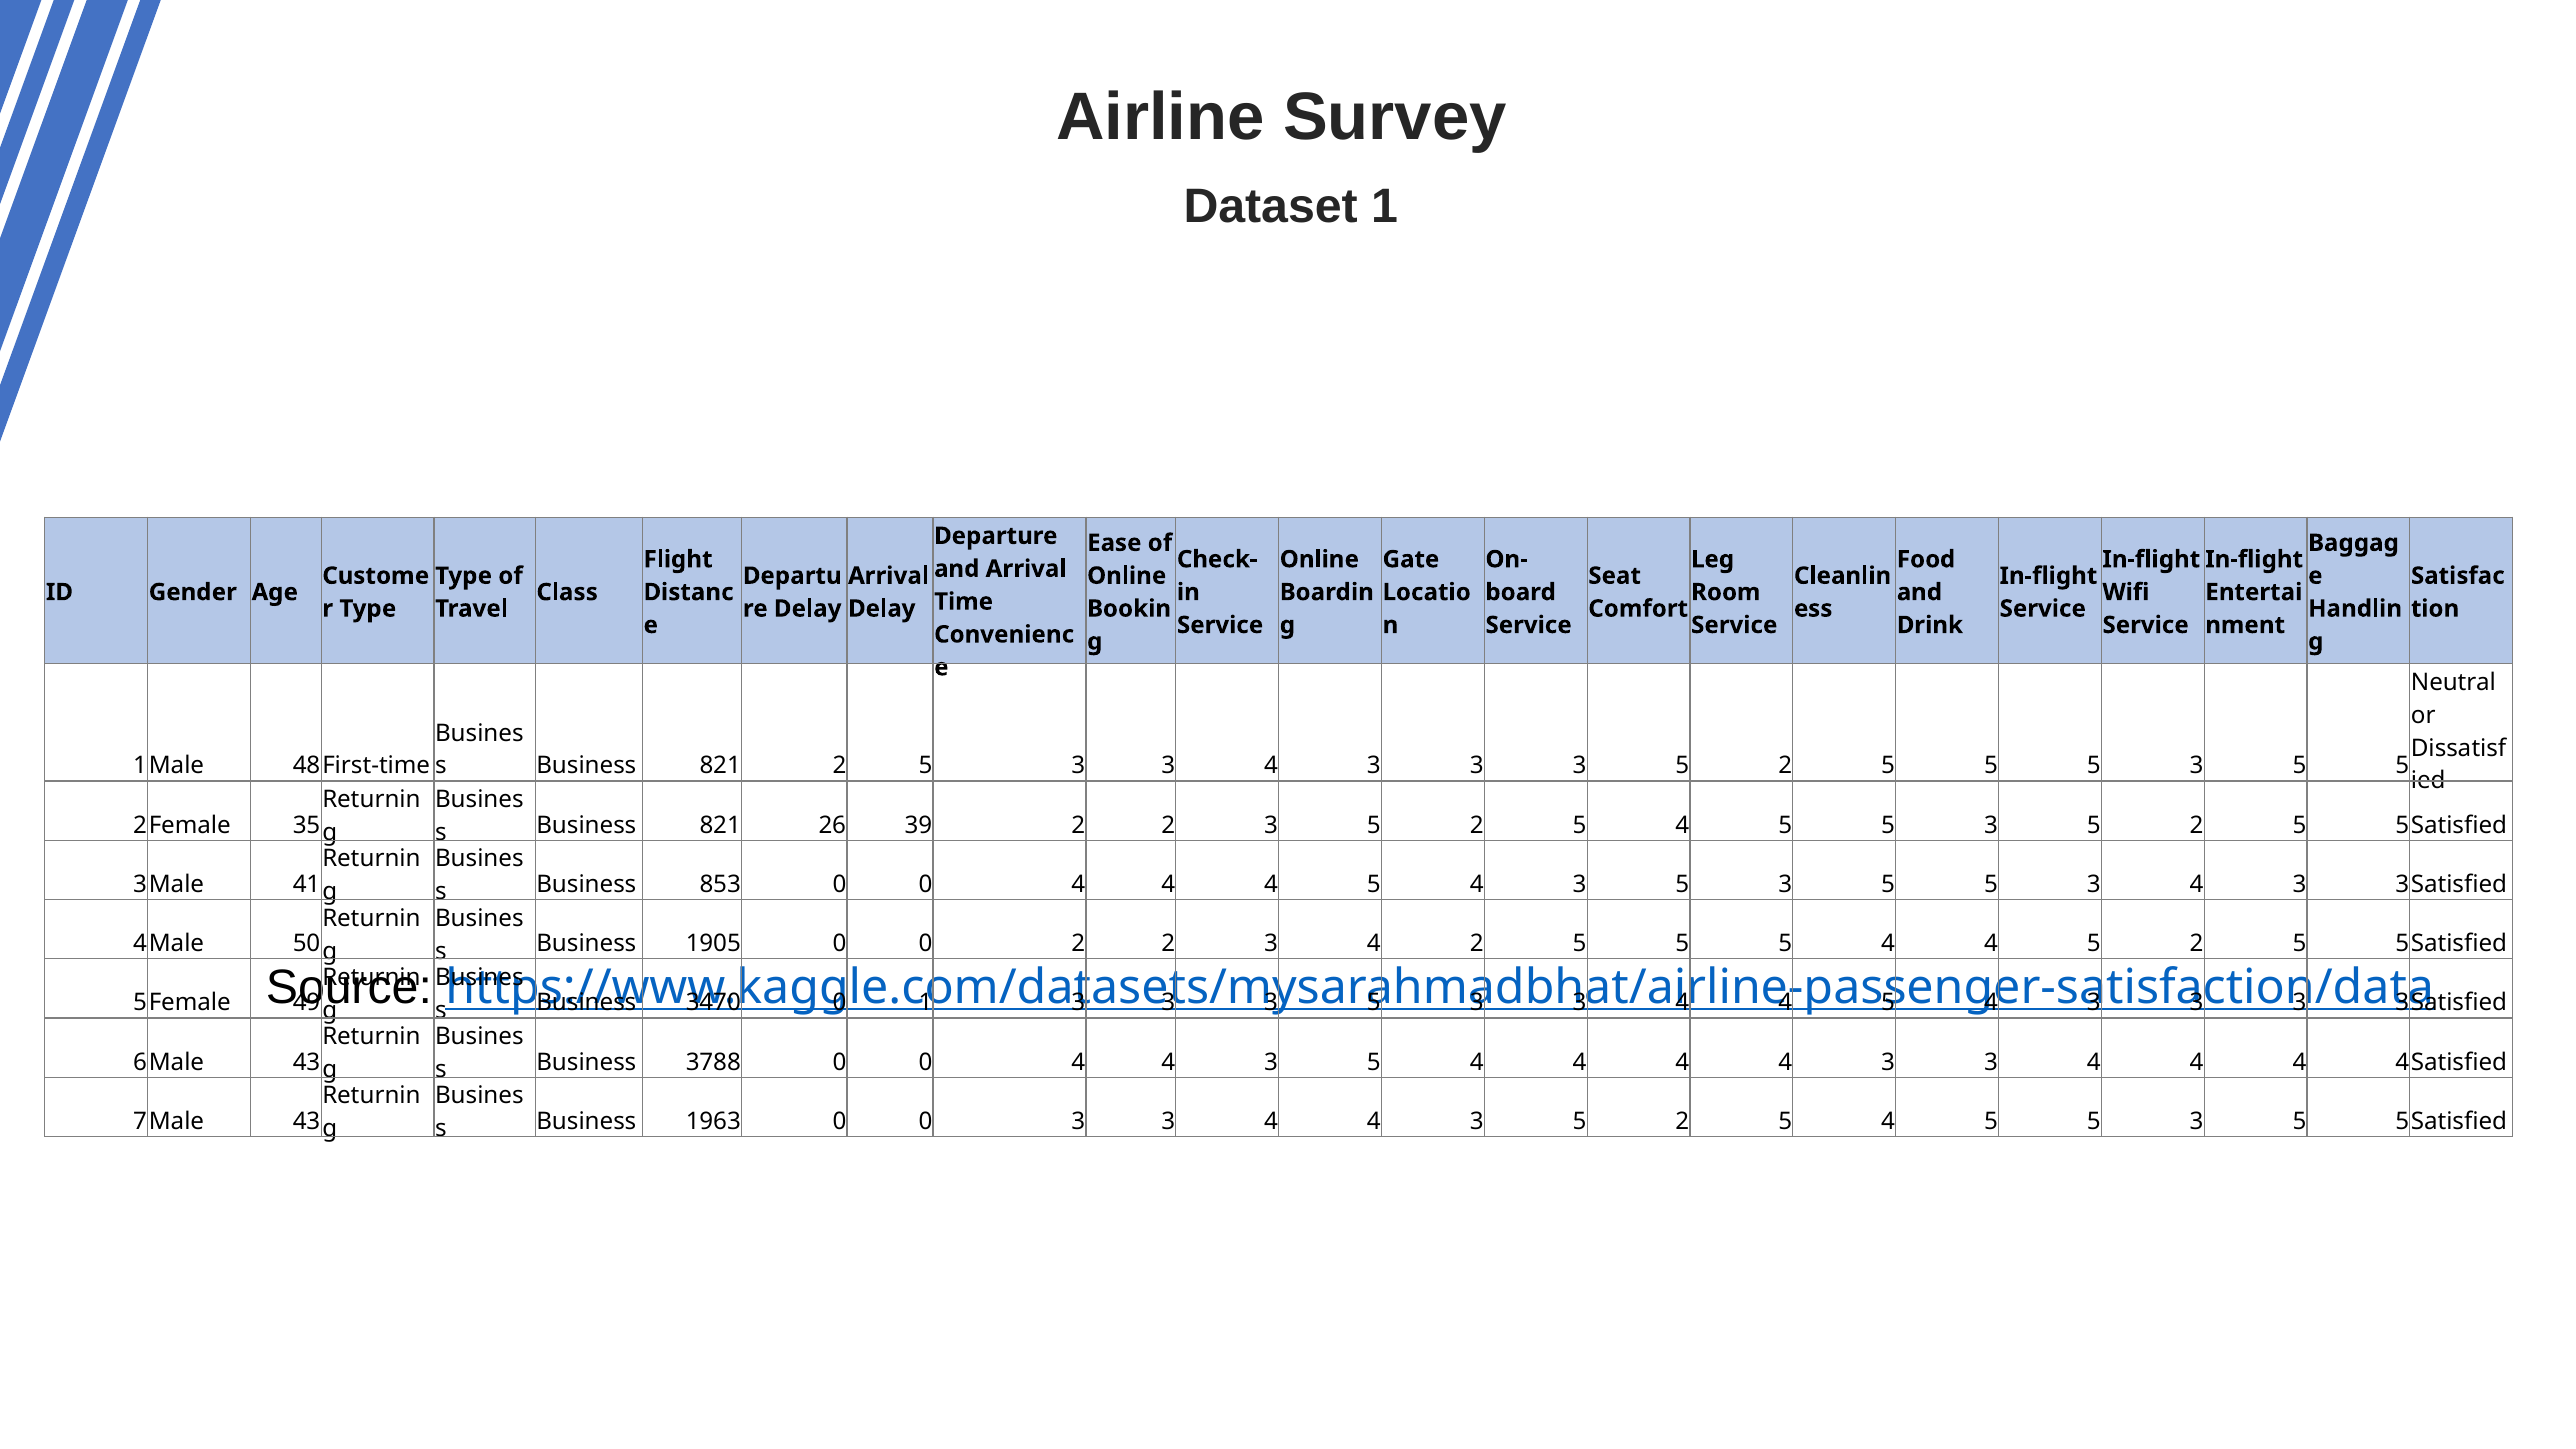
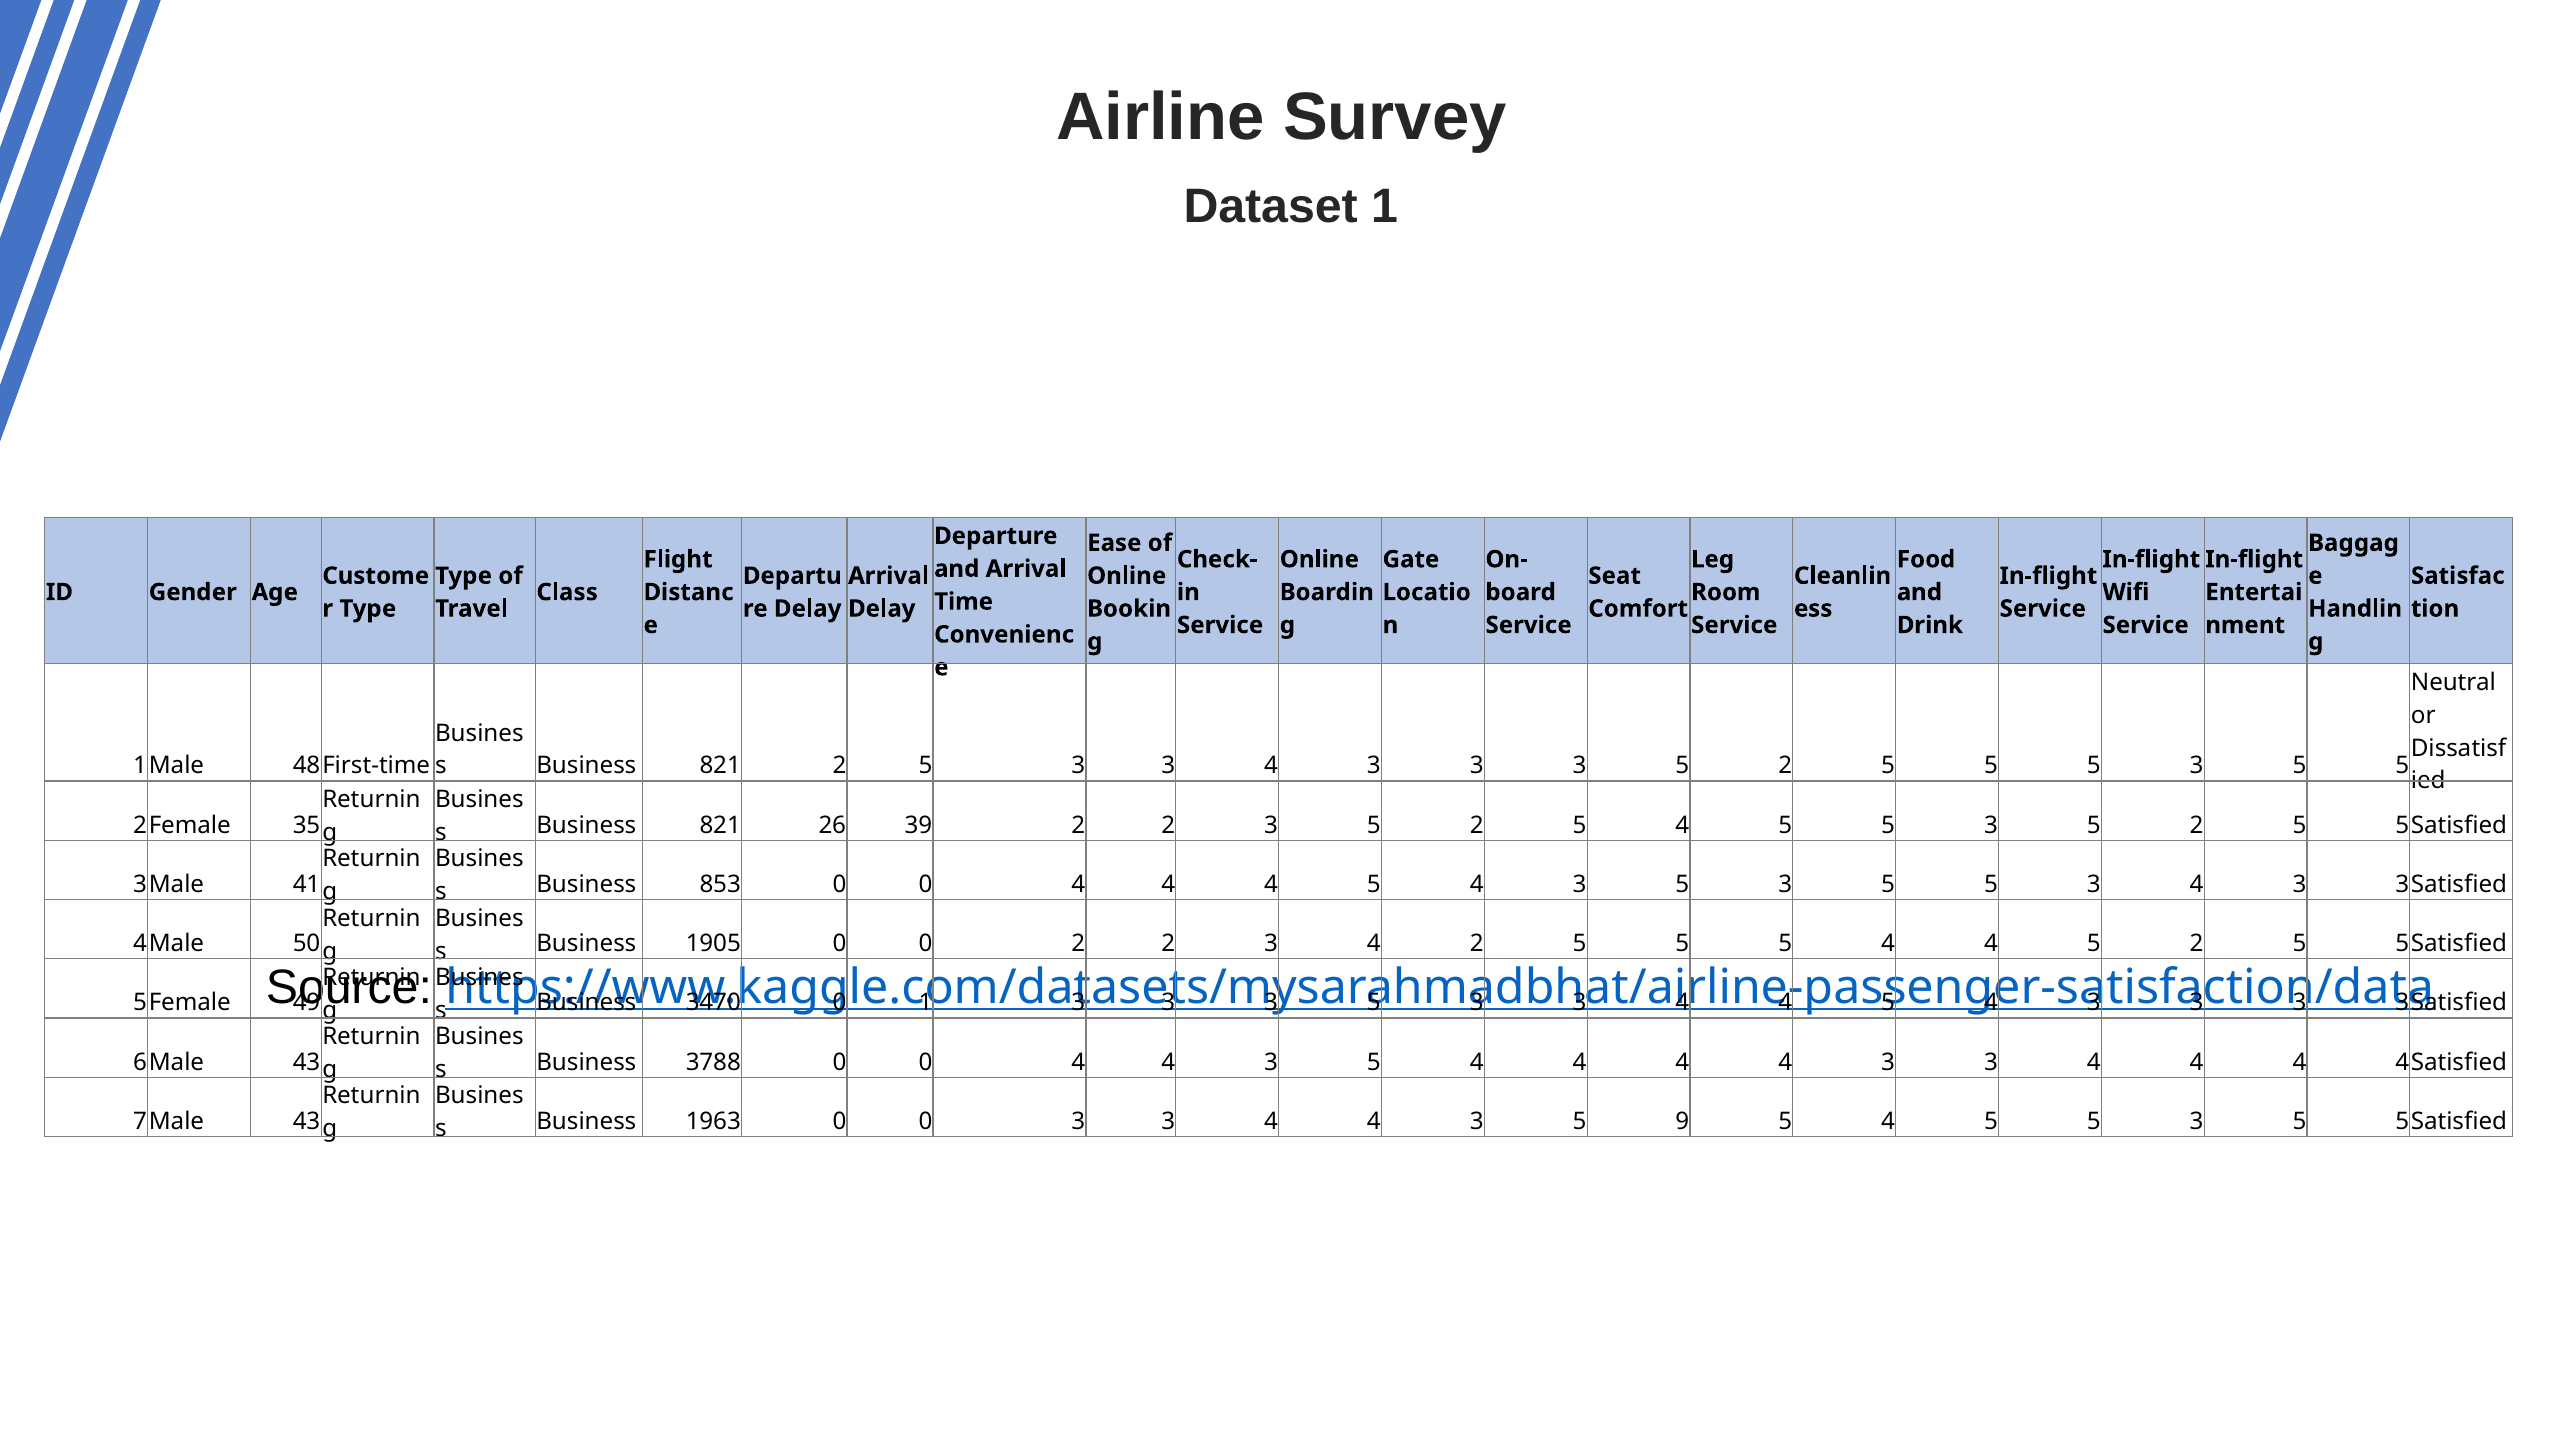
4 3 5 2: 2 -> 9 (1682, 1121)
